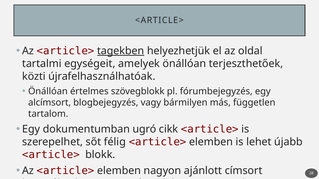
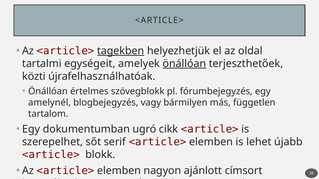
önállóan underline: none -> present (184, 64)
alcímsort: alcímsort -> amelynél (49, 103)
félig: félig -> serif (115, 142)
